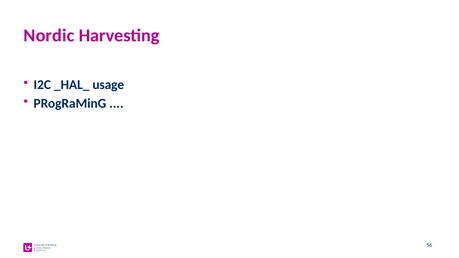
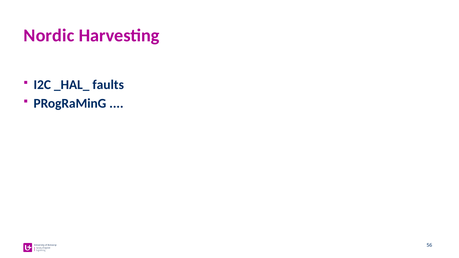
usage: usage -> faults (108, 85)
